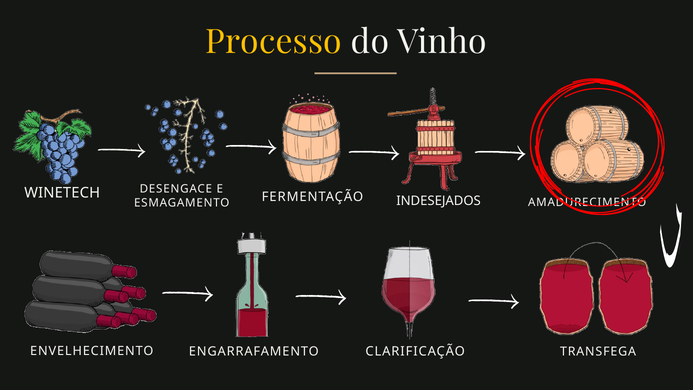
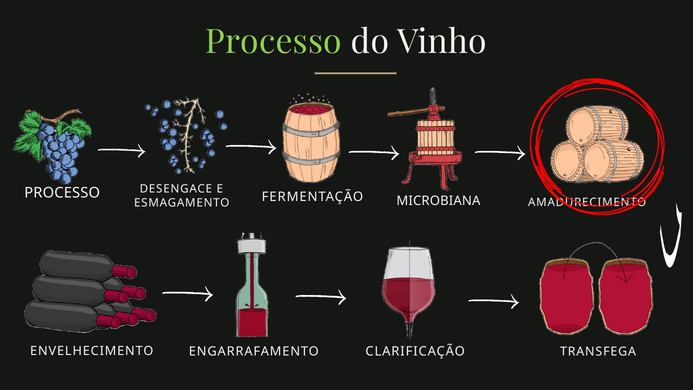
Processo colour: yellow -> light green (274, 42)
WINETECH: WINETECH -> PROCESSO (62, 193)
INDESEJADOS: INDESEJADOS -> MICROBIANA (438, 201)
